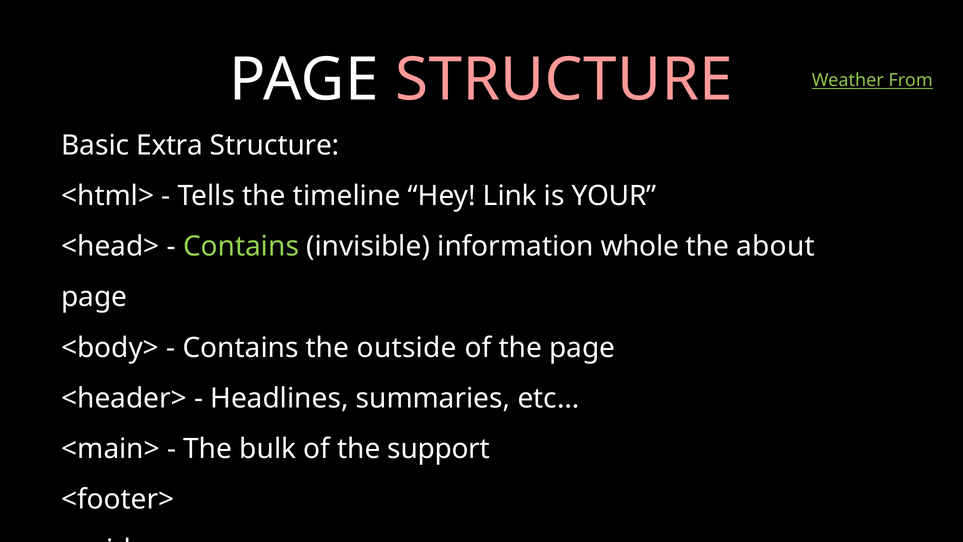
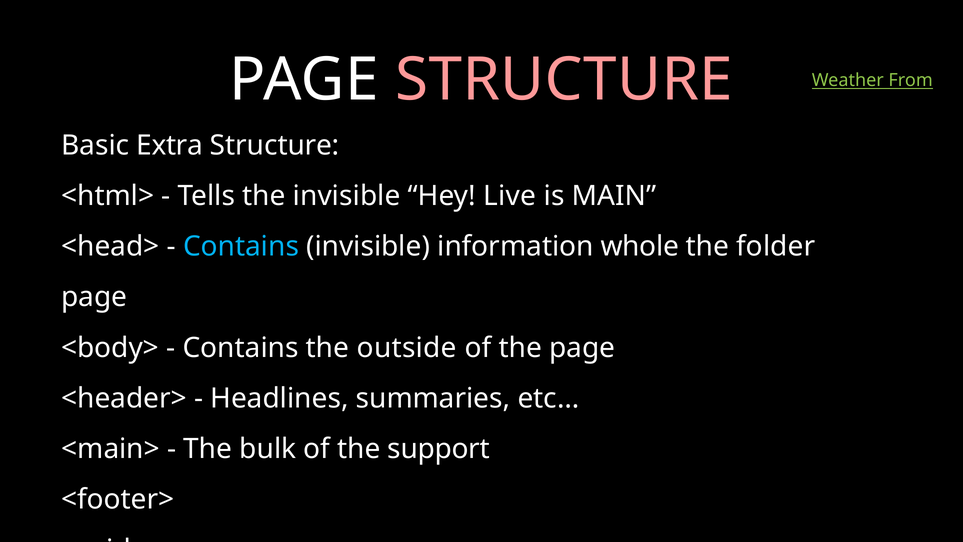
the timeline: timeline -> invisible (347, 196)
Link: Link -> Live (510, 196)
YOUR: YOUR -> MAIN (614, 196)
Contains colour: light green -> light blue (241, 246)
about: about -> folder (776, 246)
